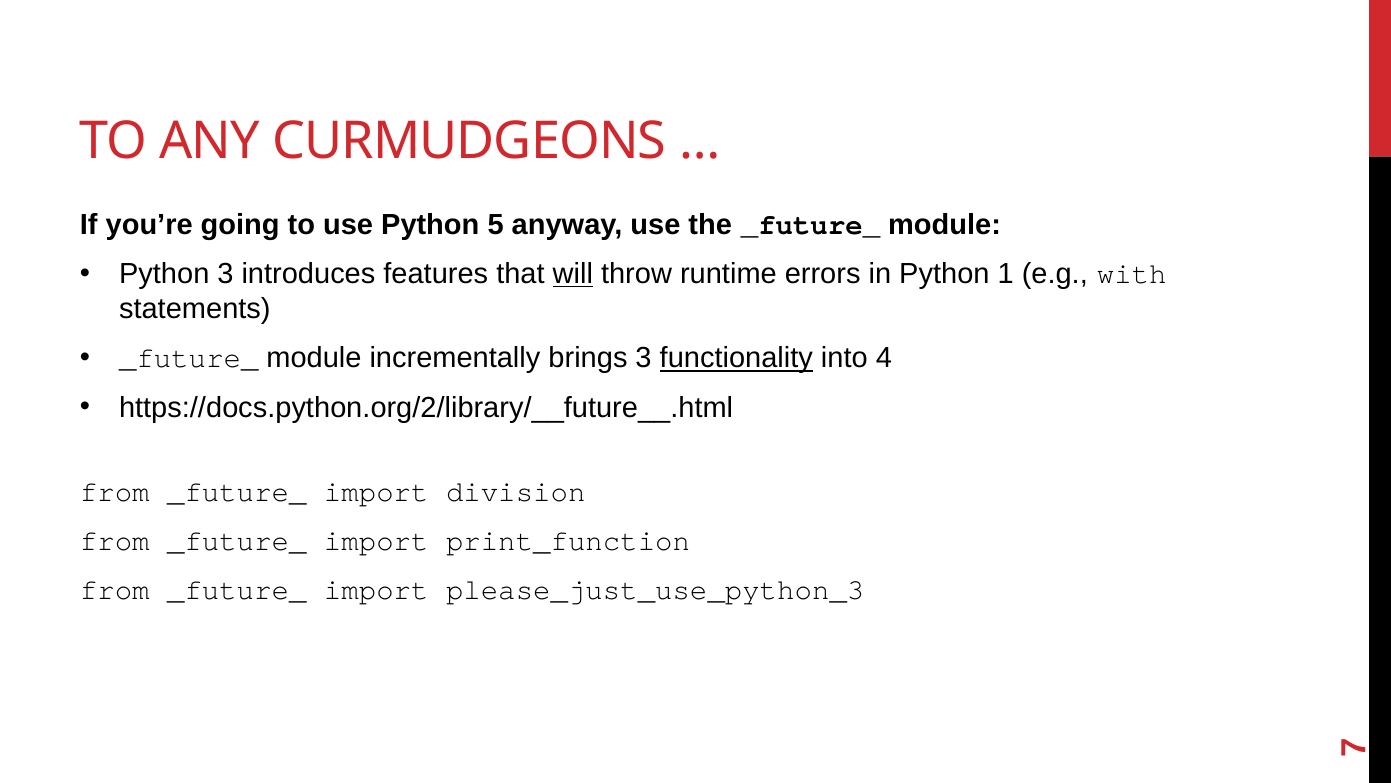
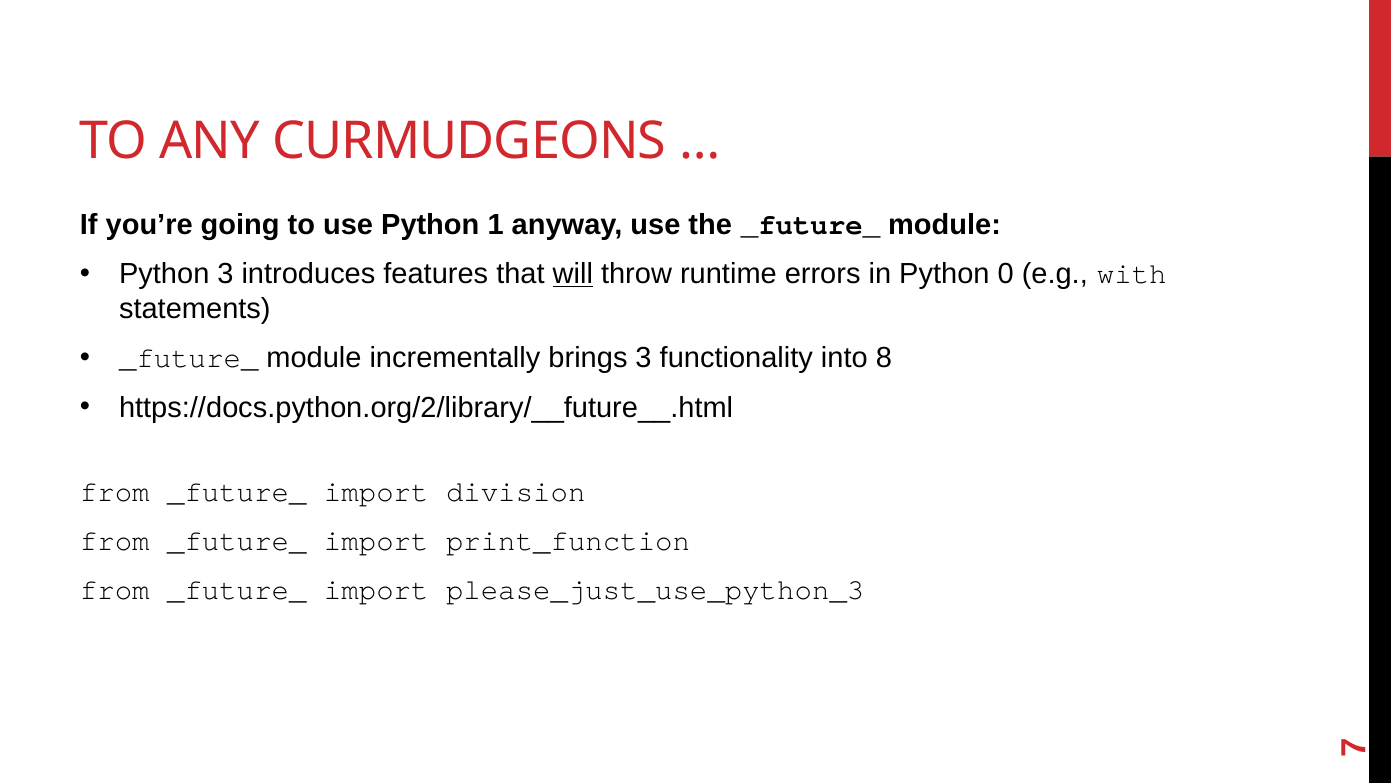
5: 5 -> 1 (496, 225)
1: 1 -> 0 (1006, 274)
functionality underline: present -> none (736, 358)
4: 4 -> 8 (884, 358)
